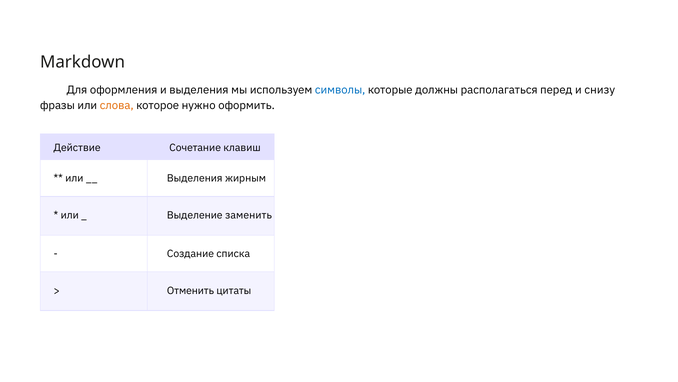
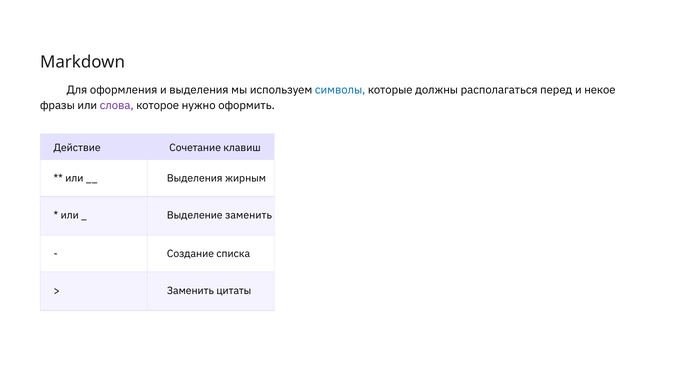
снизу: снизу -> некое (600, 90)
слова colour: orange -> purple (117, 105)
Отменить: Отменить -> Заменить (190, 290)
